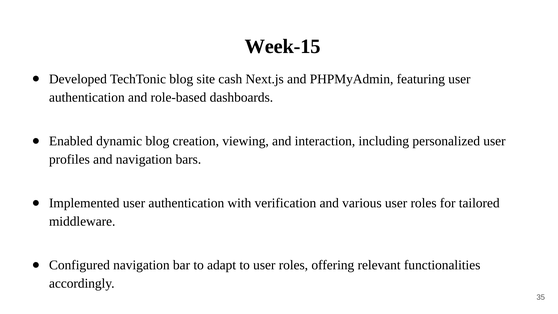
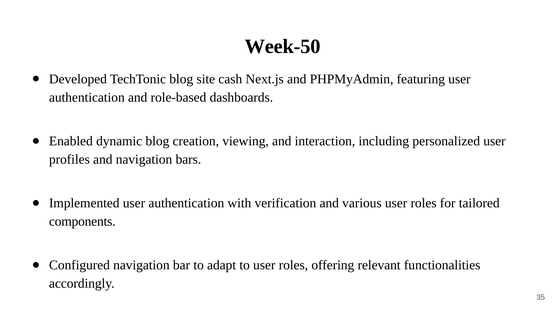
Week-15: Week-15 -> Week-50 (283, 46)
middleware: middleware -> components (82, 221)
